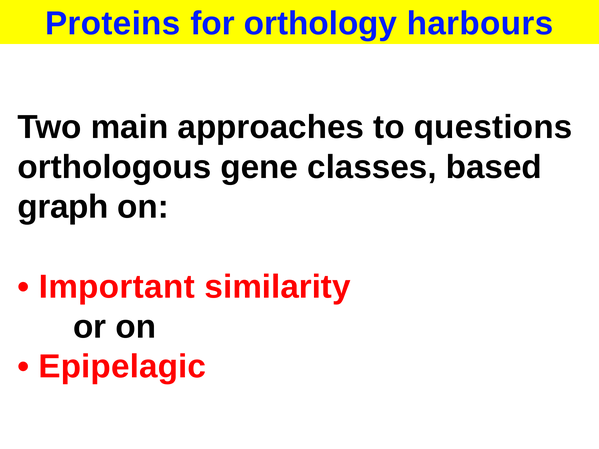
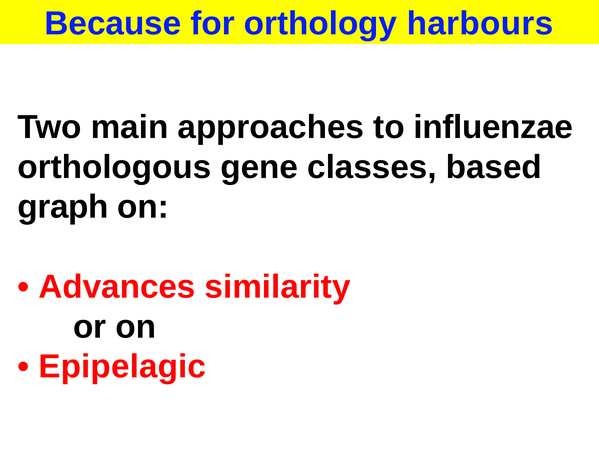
Proteins: Proteins -> Because (113, 23)
questions: questions -> influenzae (493, 127)
Important: Important -> Advances (117, 287)
